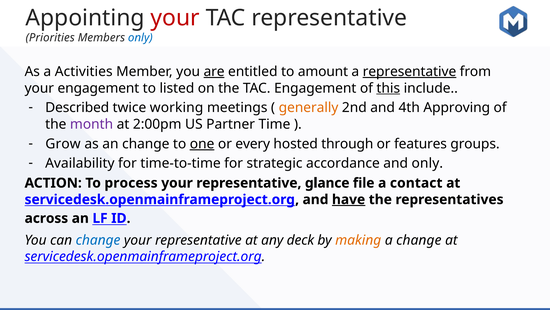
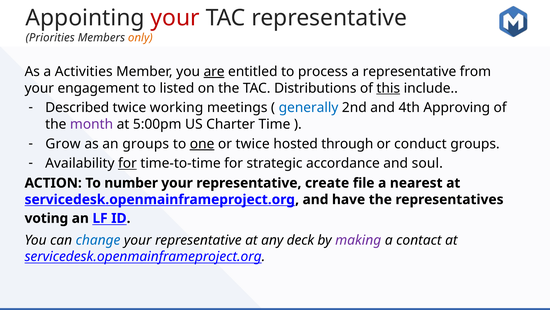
only colour: blue -> orange (140, 38)
amount: amount -> process (323, 71)
representative underline: present -> none (409, 71)
TAC Engagement: Engagement -> Distributions (315, 88)
generally colour: orange -> blue (309, 108)
2:00pm: 2:00pm -> 5:00pm (157, 124)
Partner: Partner -> Charter (231, 124)
an change: change -> groups (146, 144)
or every: every -> twice (253, 144)
features: features -> conduct (420, 144)
for underline: none -> present (127, 163)
and only: only -> soul (427, 163)
process: process -> number (131, 183)
glance: glance -> create (327, 183)
contact: contact -> nearest (416, 183)
have underline: present -> none (349, 199)
across: across -> voting (46, 218)
making colour: orange -> purple (358, 240)
a change: change -> contact (419, 240)
